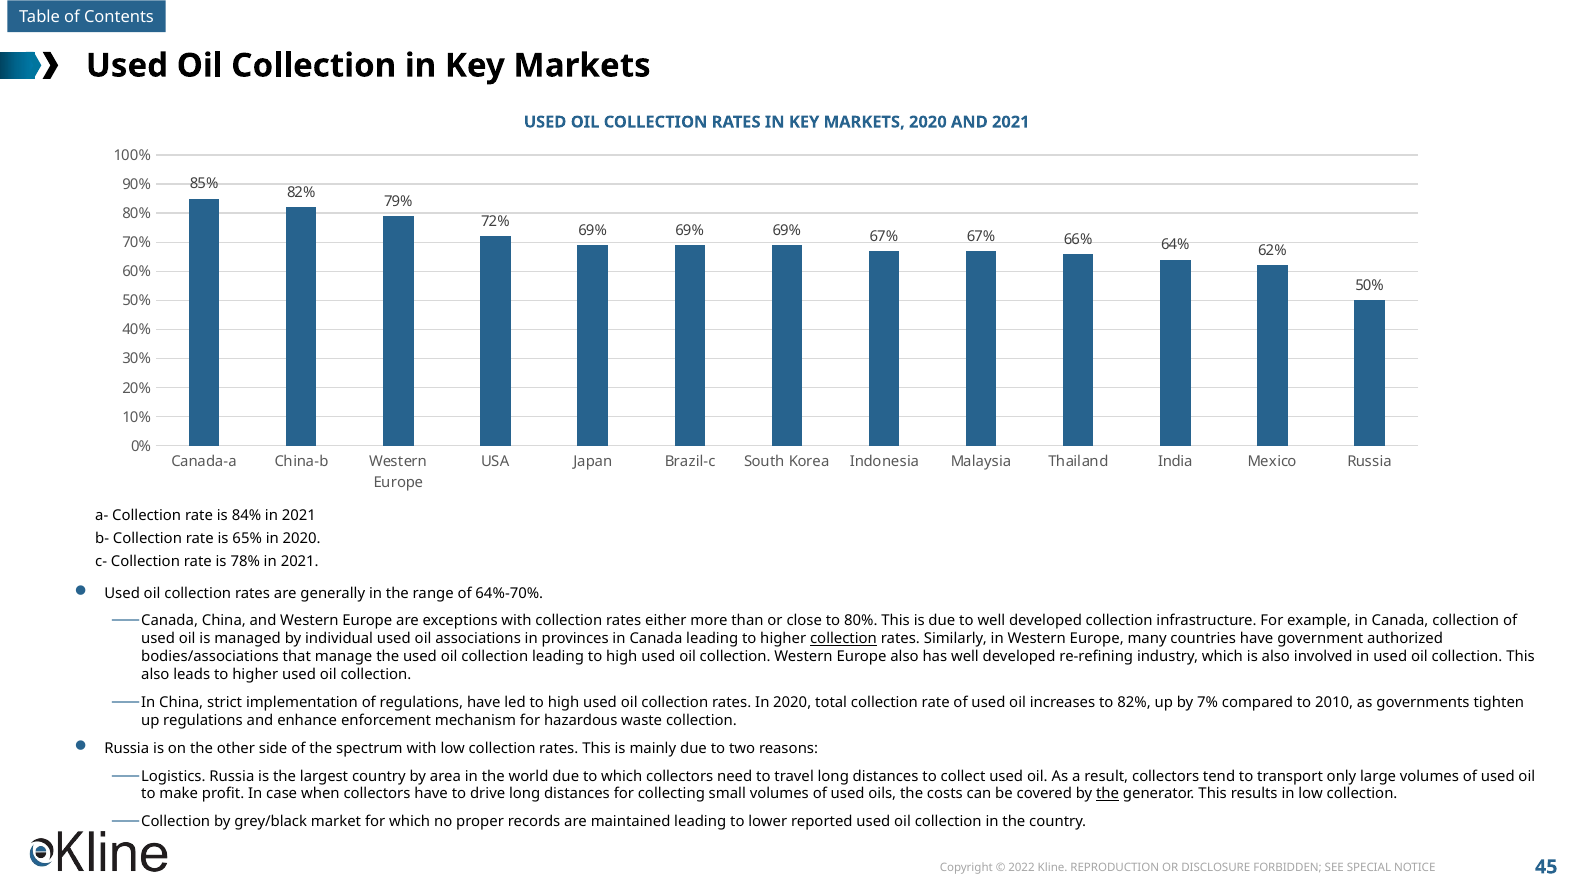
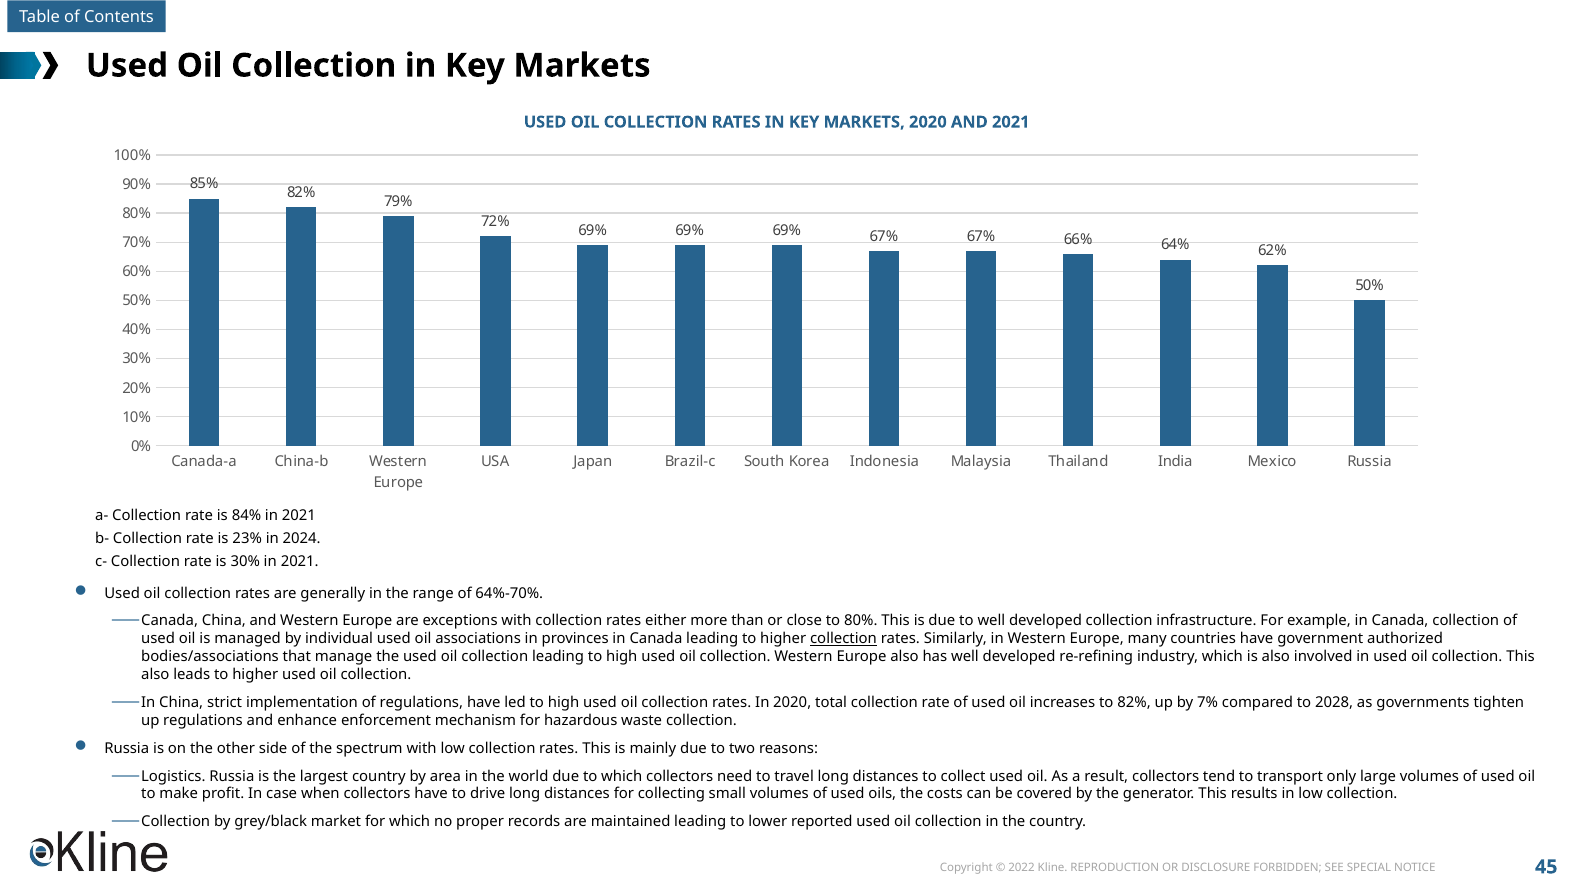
65%: 65% -> 23% (247, 538)
2020: 2020 -> 2024 (302, 538)
is 78%: 78% -> 30% (245, 561)
2010: 2010 -> 2028 (1334, 702)
the underline: present -> none (1108, 794)
